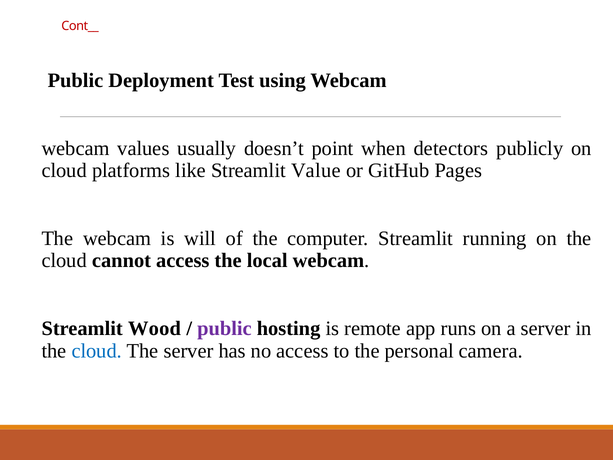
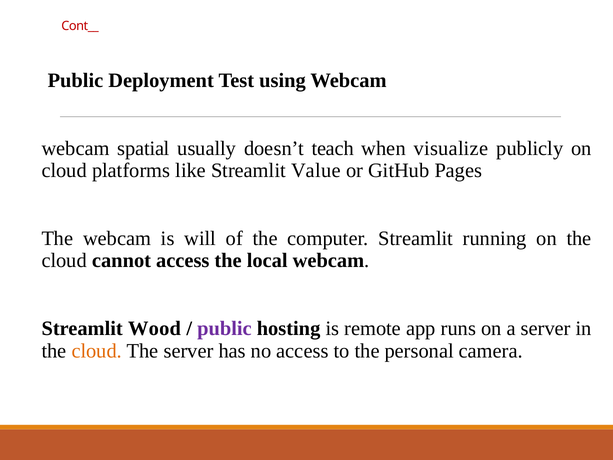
values: values -> spatial (143, 149)
point: point -> teach (333, 149)
detectors: detectors -> visualize (451, 149)
cloud colour: blue -> orange (97, 351)
